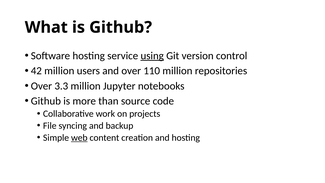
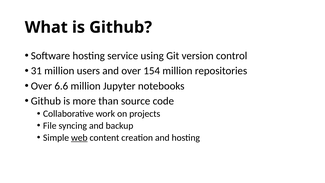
using underline: present -> none (152, 56)
42: 42 -> 31 (36, 71)
110: 110 -> 154 (152, 71)
3.3: 3.3 -> 6.6 (61, 86)
